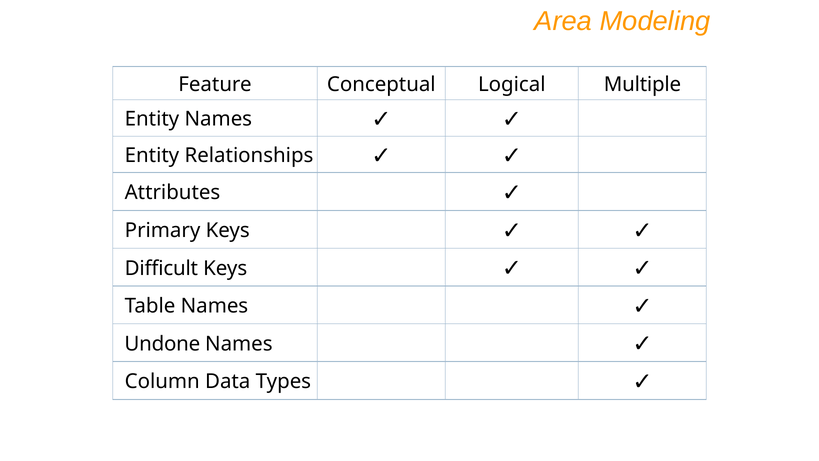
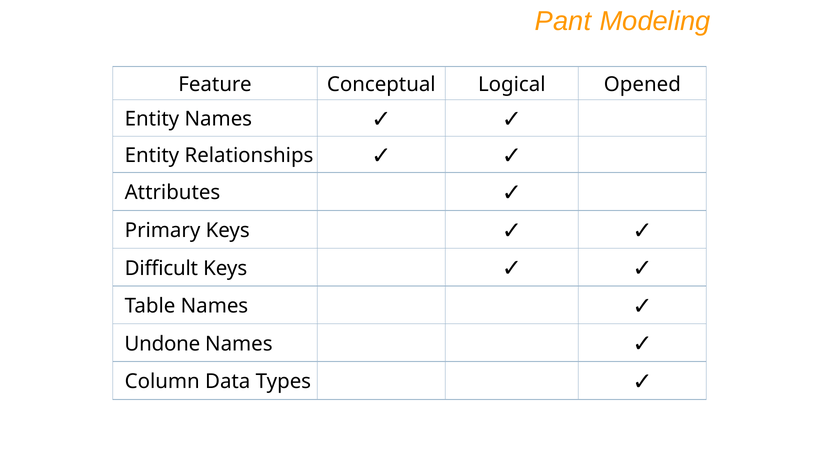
Area: Area -> Pant (563, 21)
Multiple: Multiple -> Opened (642, 84)
